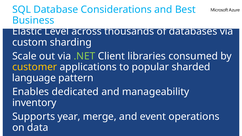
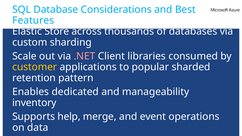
Business: Business -> Features (33, 20)
Level: Level -> Store (57, 31)
.NET colour: light green -> pink (84, 56)
language: language -> retention (34, 78)
year: year -> help (69, 117)
